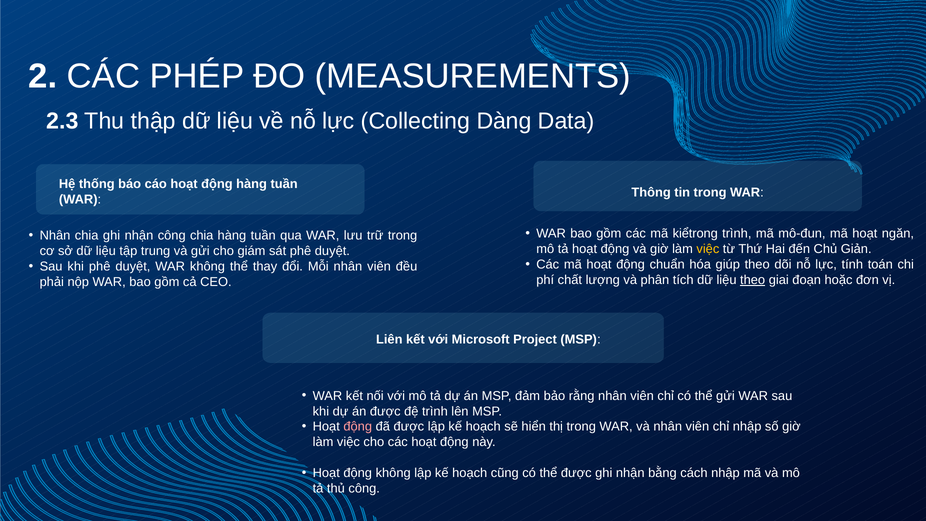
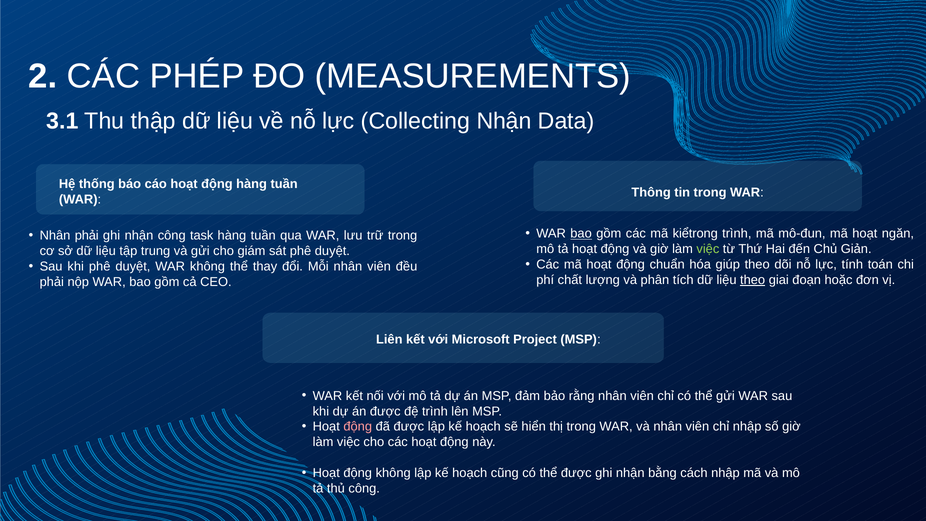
2.3: 2.3 -> 3.1 (62, 121)
Collecting Dàng: Dàng -> Nhận (504, 121)
bao underline: none -> present (581, 234)
Nhân chia: chia -> phải (87, 236)
công chia: chia -> task (202, 236)
việc colour: yellow -> light green (708, 249)
